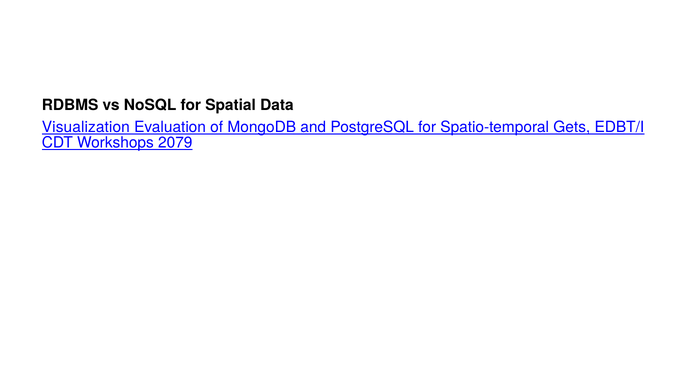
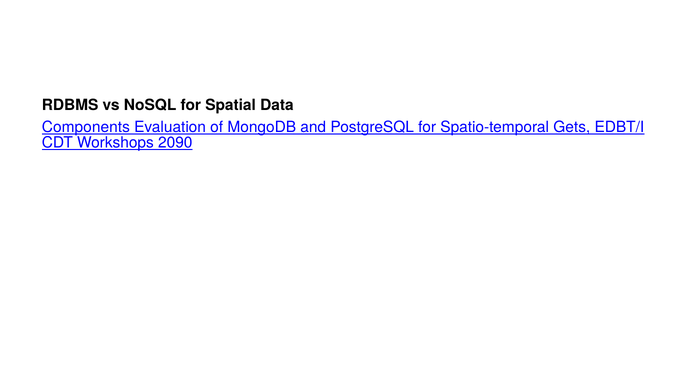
Visualization: Visualization -> Components (86, 127)
2079: 2079 -> 2090 (175, 142)
